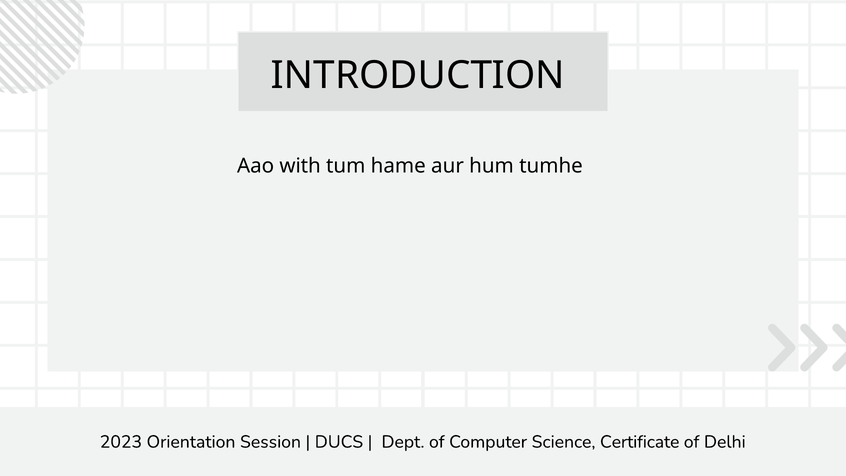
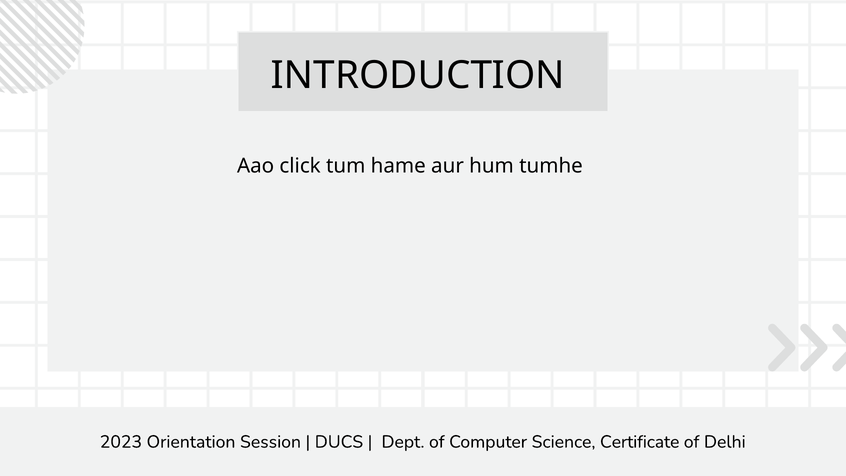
with: with -> click (300, 166)
